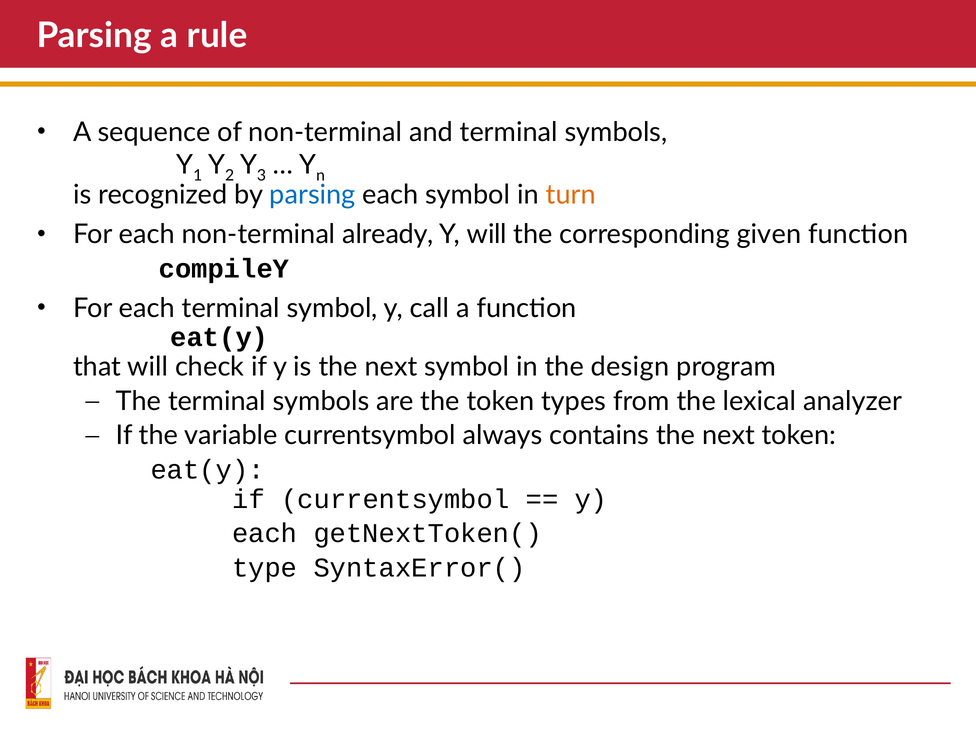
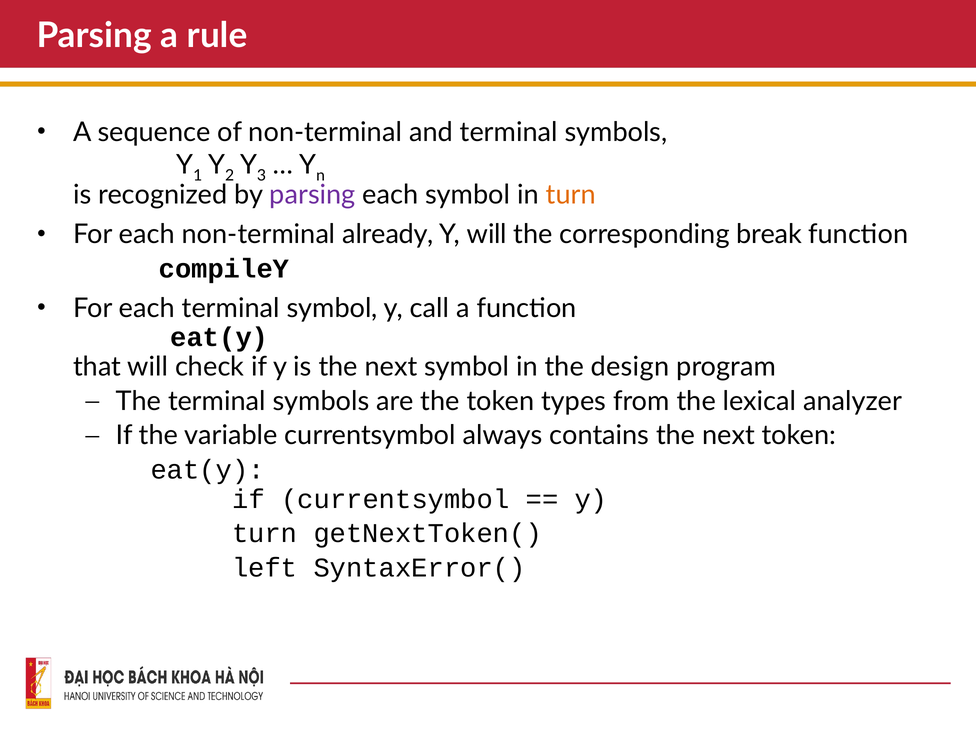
parsing colour: blue -> purple (313, 195)
given: given -> break (769, 234)
each: each -> turn (265, 533)
type: type -> left (265, 568)
